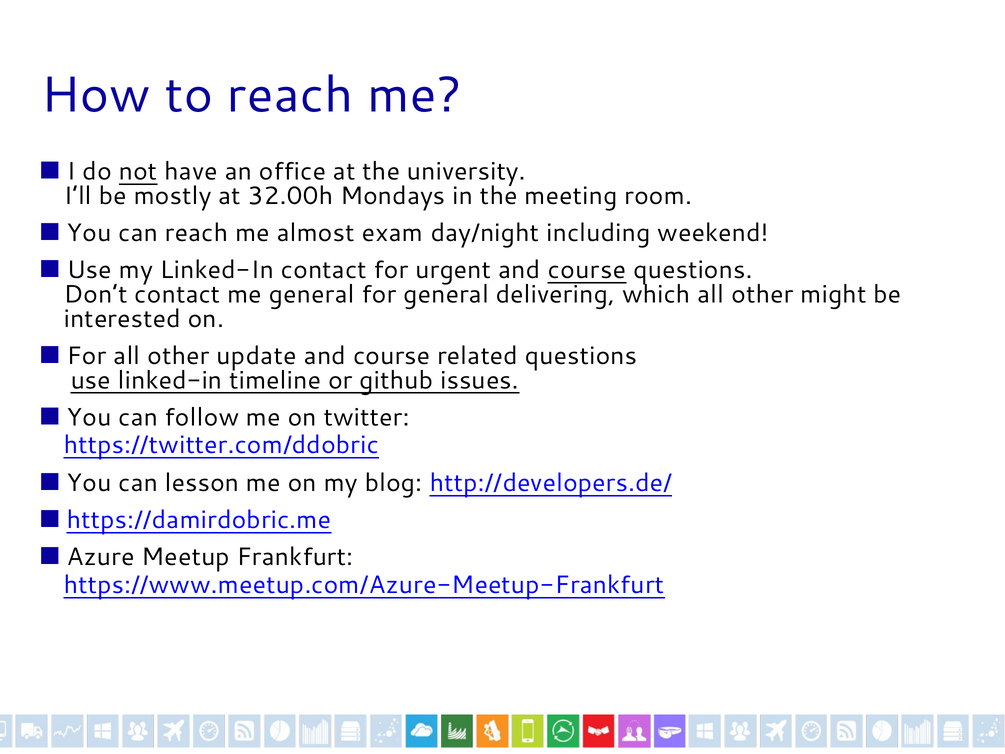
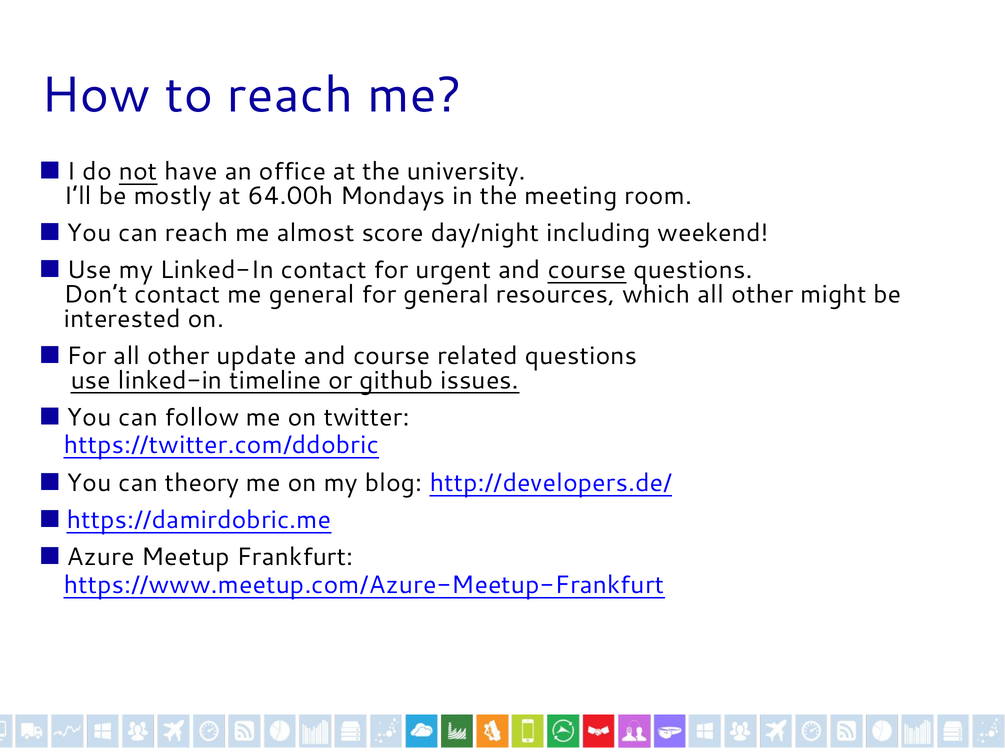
32.00h: 32.00h -> 64.00h (290, 196)
exam: exam -> score (393, 233)
delivering: delivering -> resources (555, 294)
lesson: lesson -> theory (202, 483)
